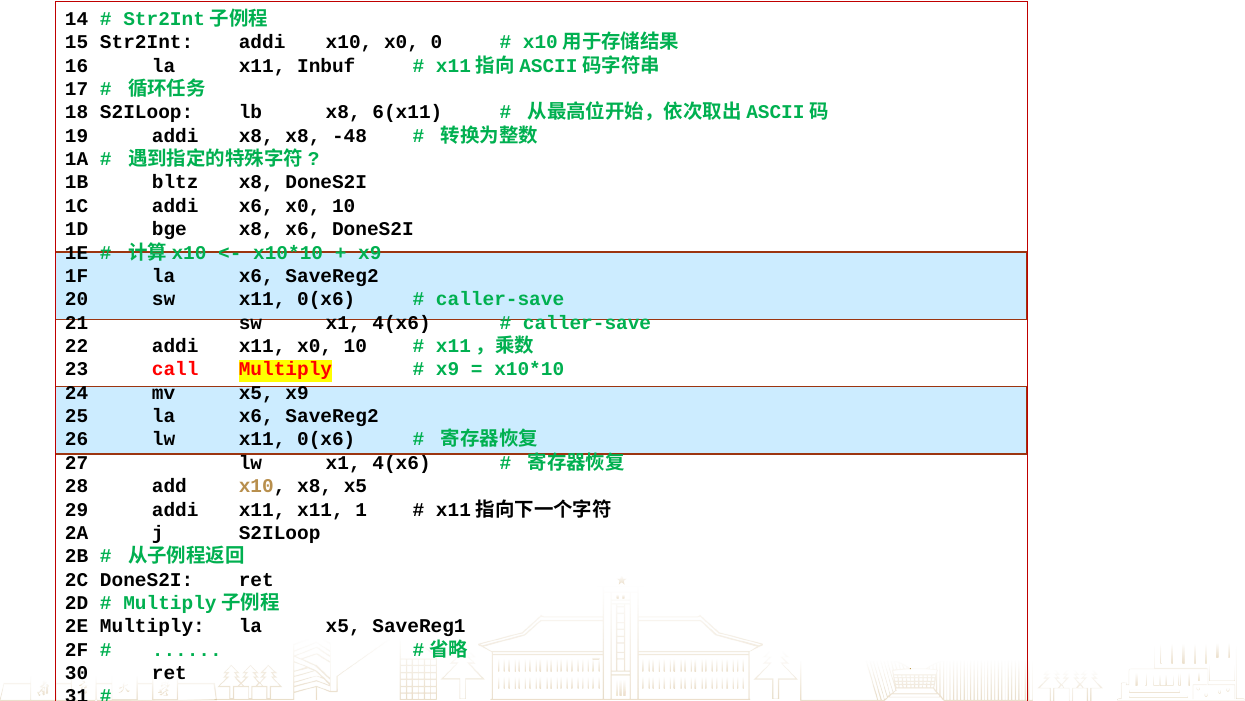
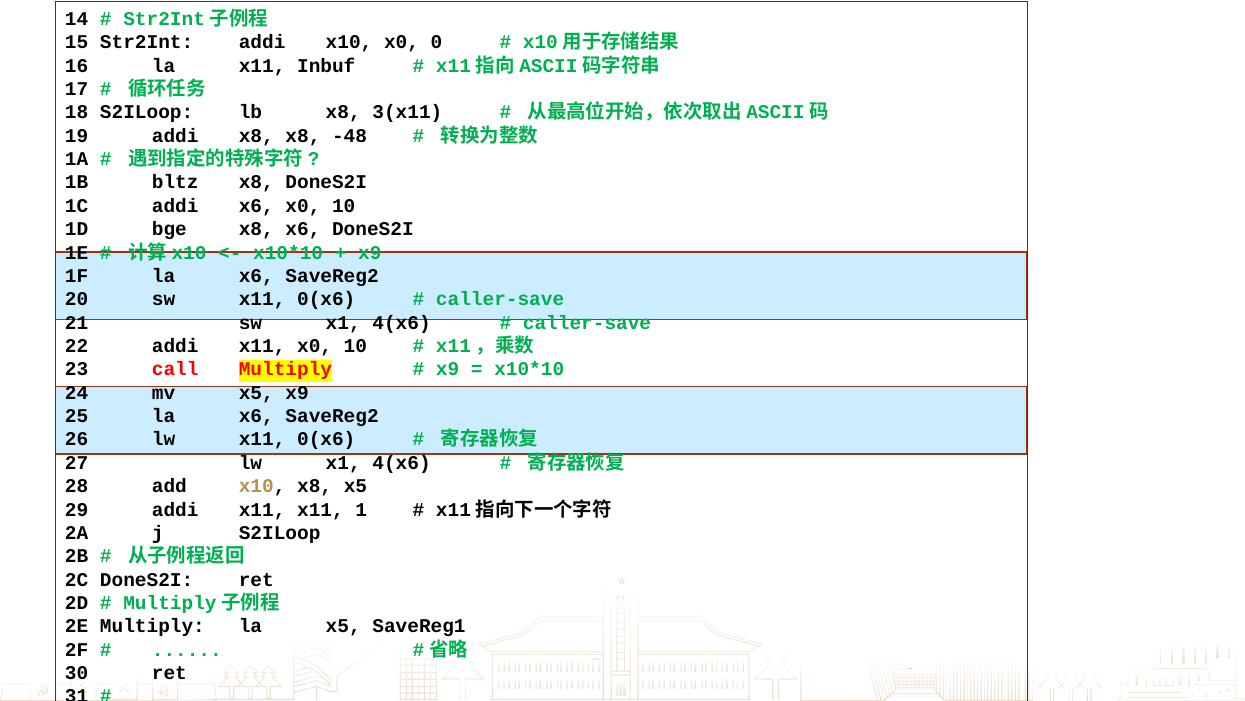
6(x11: 6(x11 -> 3(x11 (407, 112)
